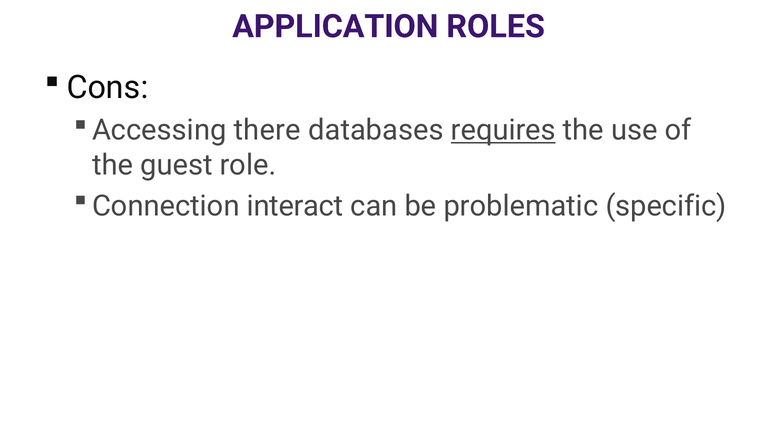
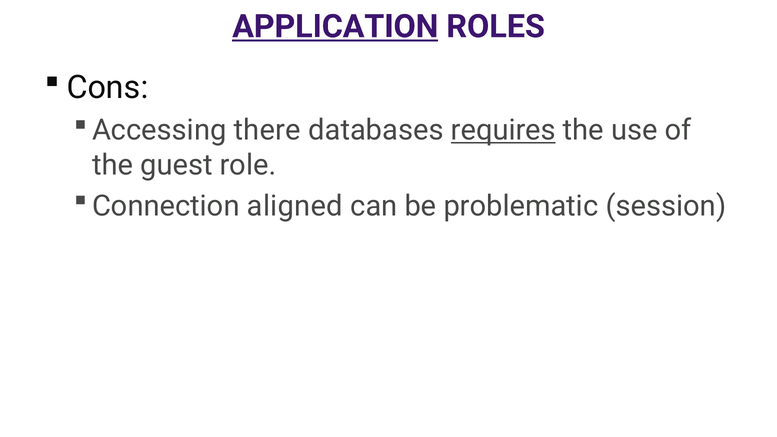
APPLICATION underline: none -> present (335, 27)
interact: interact -> aligned (295, 206)
specific: specific -> session (666, 206)
